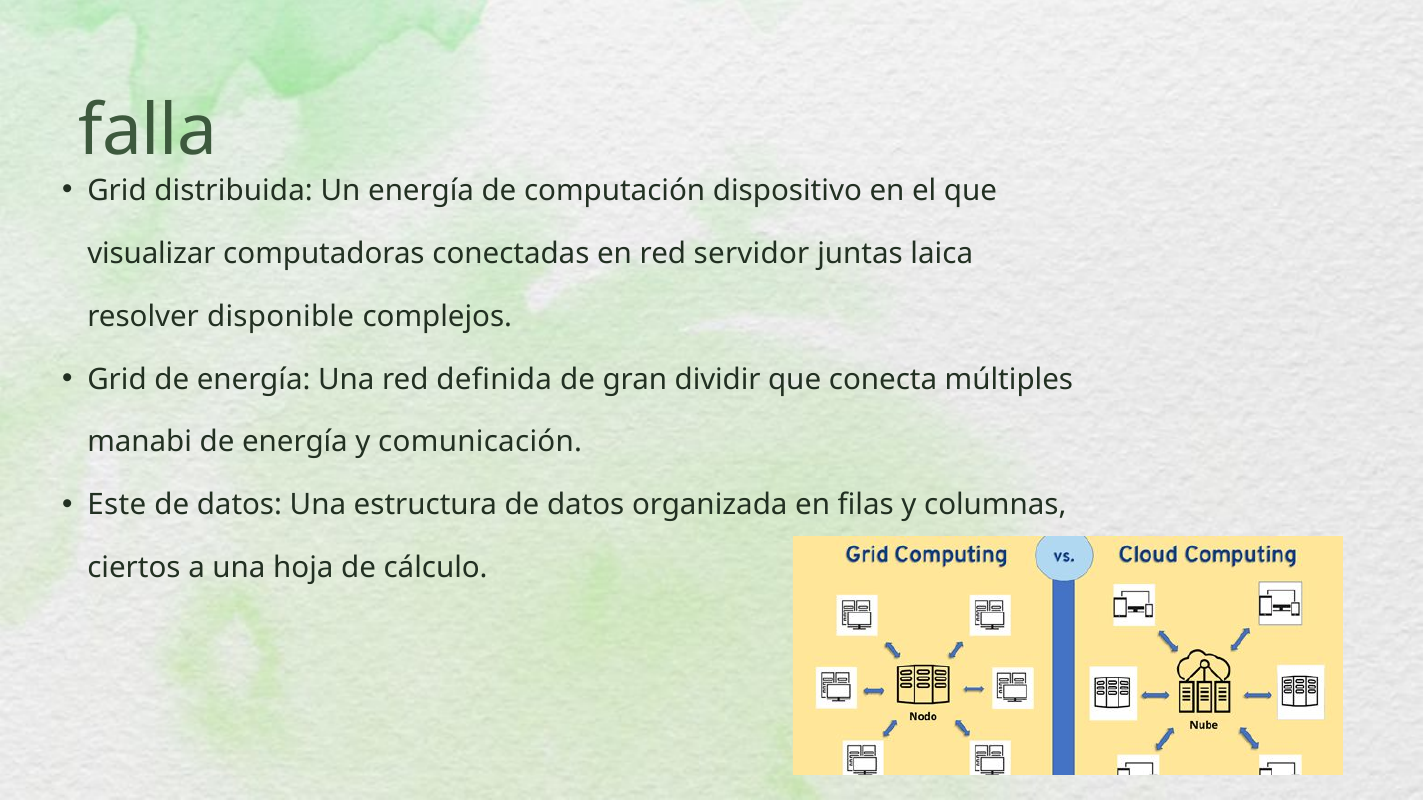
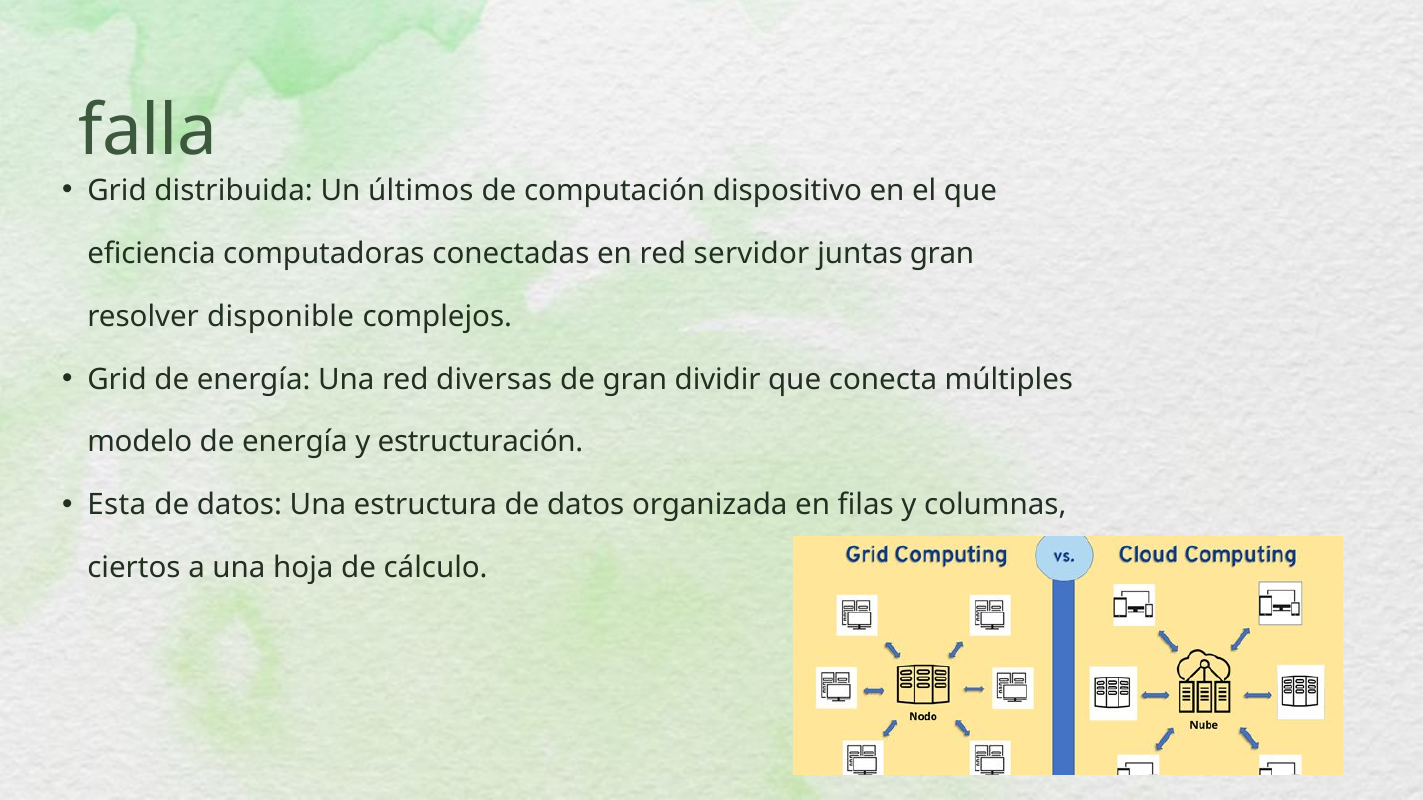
Un energía: energía -> últimos (421, 191)
visualizar: visualizar -> eficiencia (151, 254)
juntas laica: laica -> gran (942, 254)
definida: definida -> diversas (494, 379)
manabi: manabi -> modelo (140, 442)
comunicación: comunicación -> estructuración (480, 442)
Este: Este -> Esta (117, 505)
